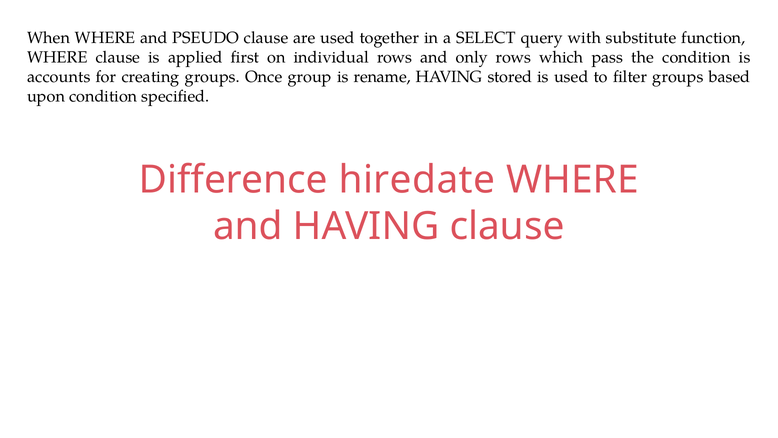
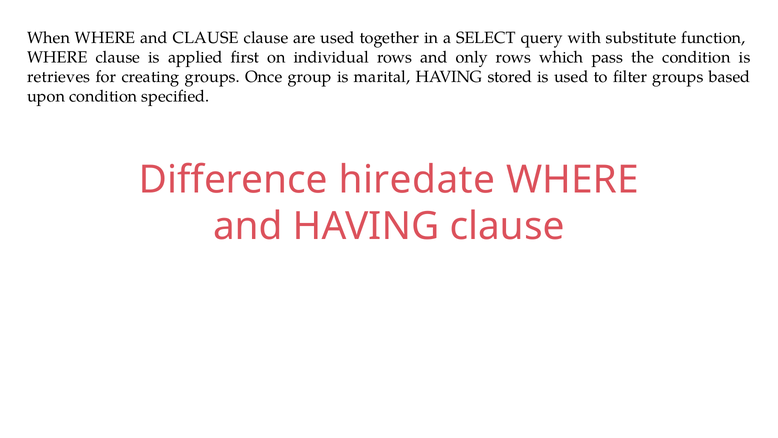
and PSEUDO: PSEUDO -> CLAUSE (206, 38)
accounts: accounts -> retrieves (59, 77)
rename: rename -> marital (382, 77)
